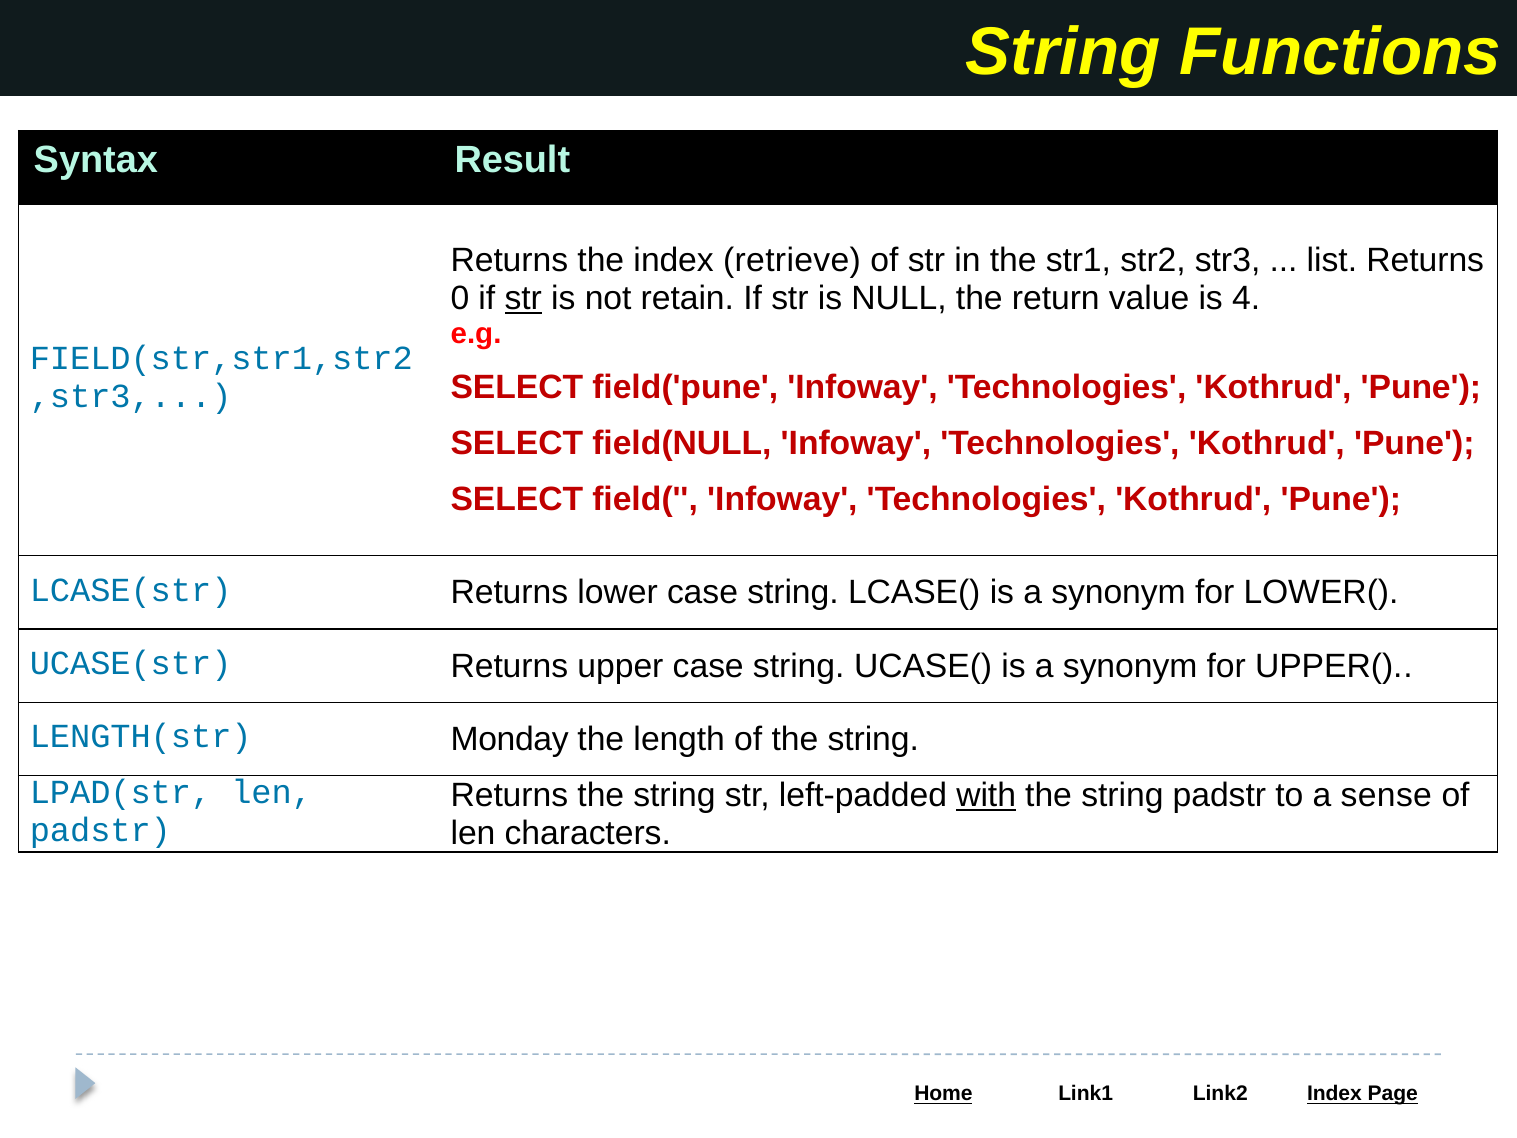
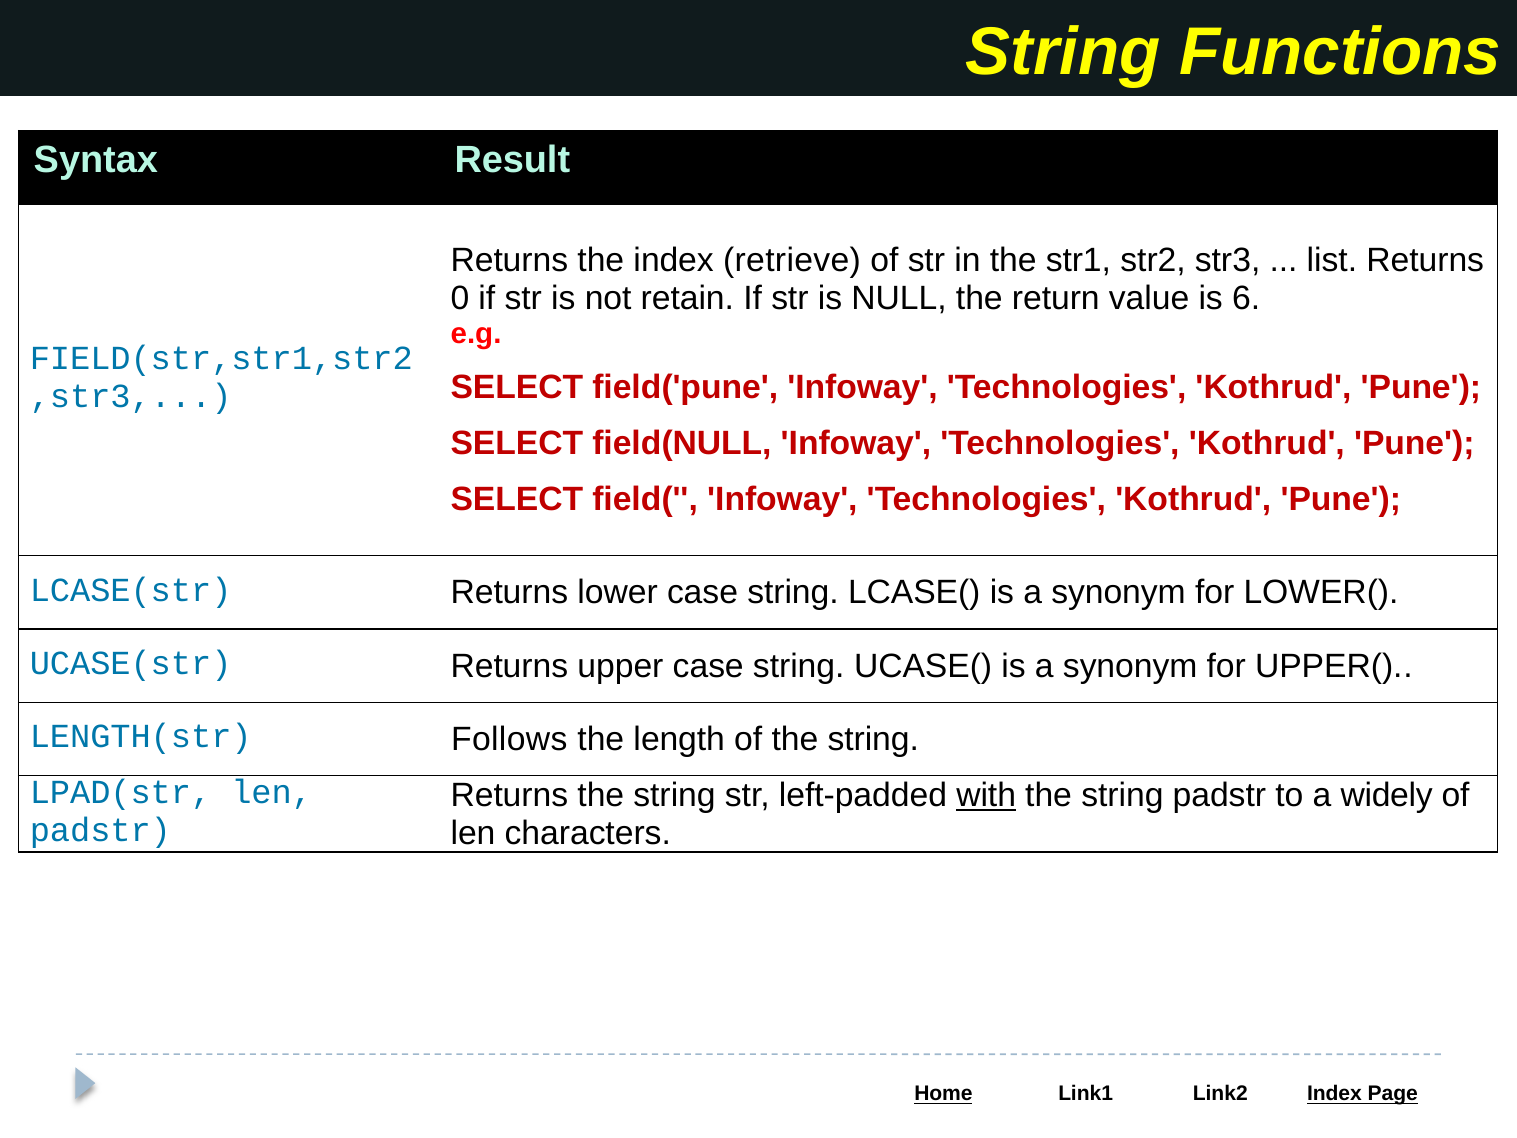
str underline: present -> none (523, 298)
4: 4 -> 6 (1246, 298)
Monday: Monday -> Follows (509, 739)
sense: sense -> widely (1387, 795)
